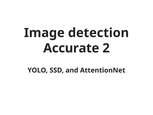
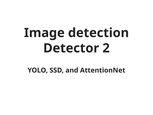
Accurate: Accurate -> Detector (71, 48)
